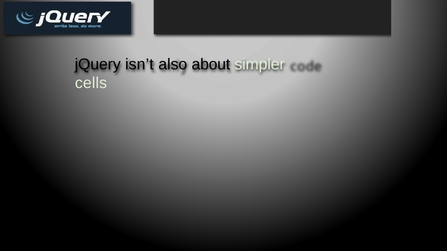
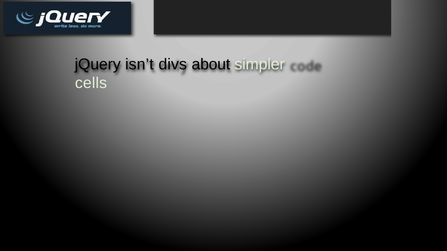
also: also -> divs (173, 64)
